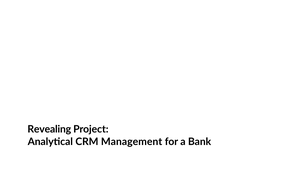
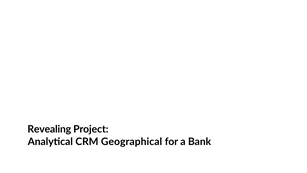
Management: Management -> Geographical (132, 141)
